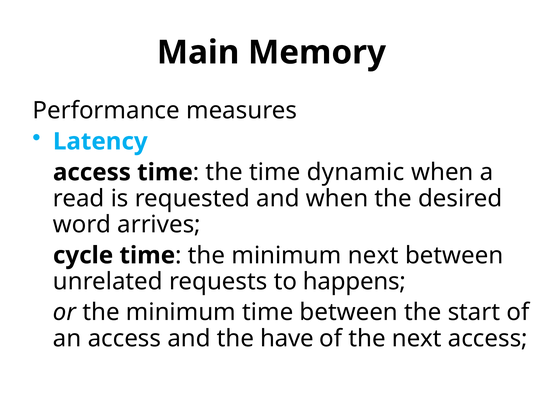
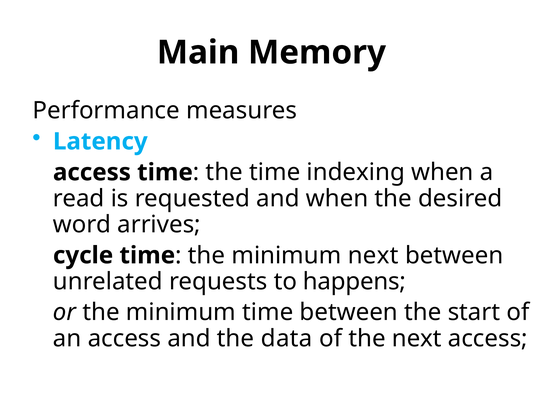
dynamic: dynamic -> indexing (356, 172)
have: have -> data (287, 339)
